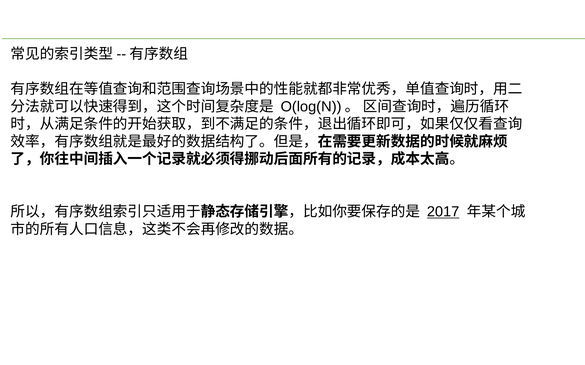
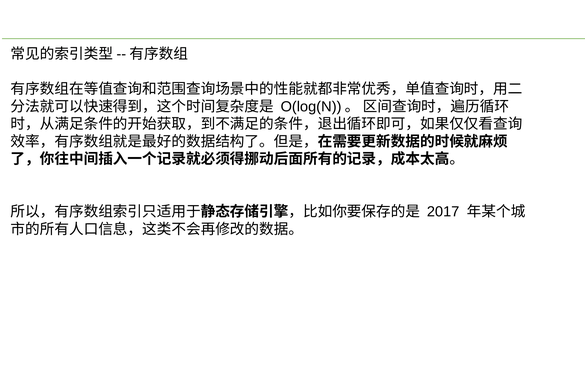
2017 underline: present -> none (443, 212)
